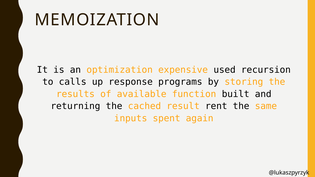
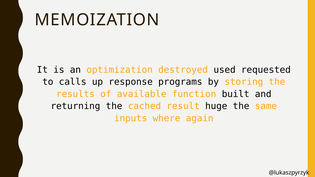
expensive: expensive -> destroyed (183, 70)
recursion: recursion -> requested (266, 70)
rent: rent -> huge (216, 106)
spent: spent -> where (167, 118)
